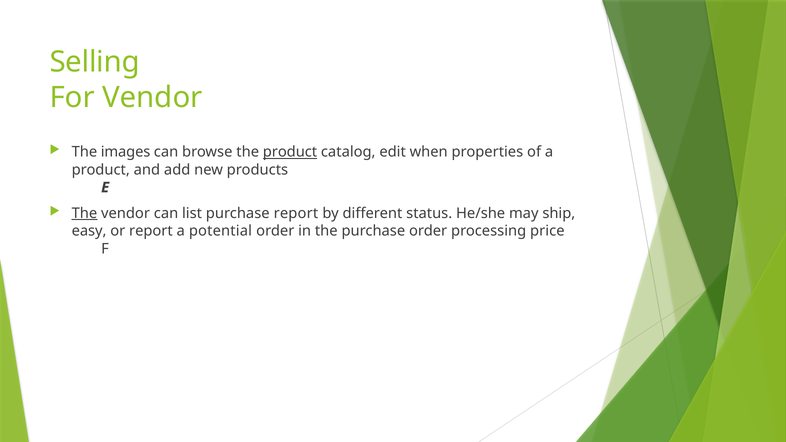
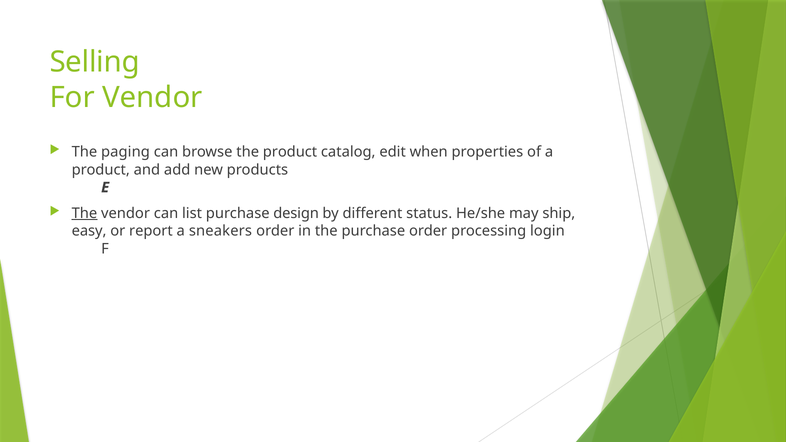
images: images -> paging (125, 152)
product underline: present -> none (290, 152)
purchase report: report -> design (296, 213)
potential: potential -> sneakers (220, 231)
price: price -> login (547, 231)
